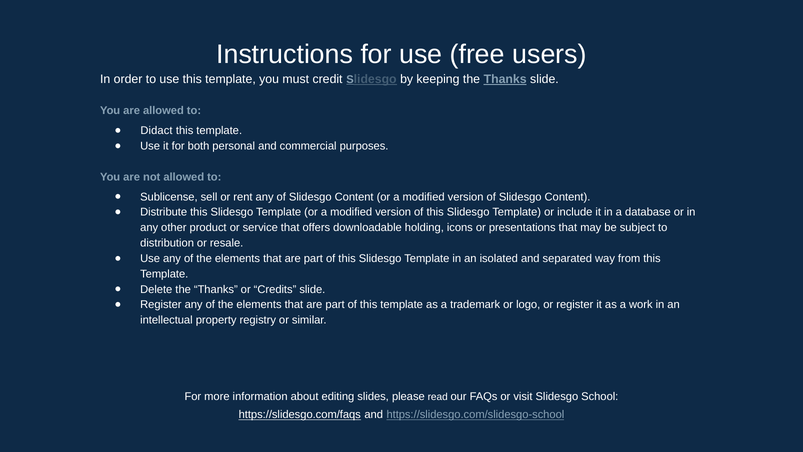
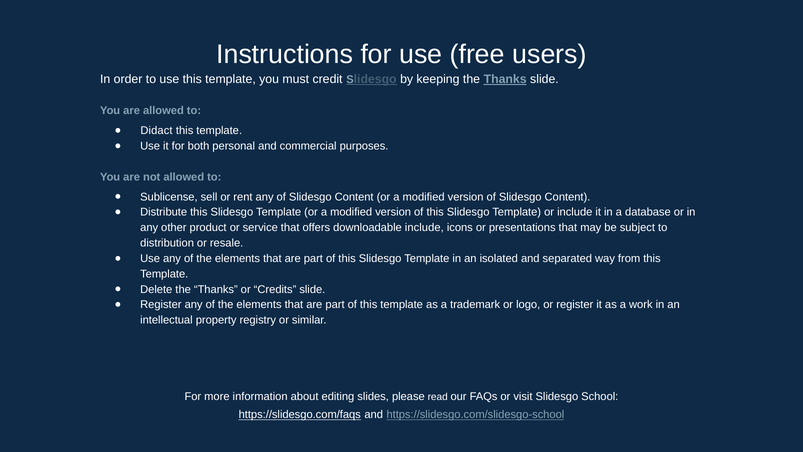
downloadable holding: holding -> include (424, 228)
